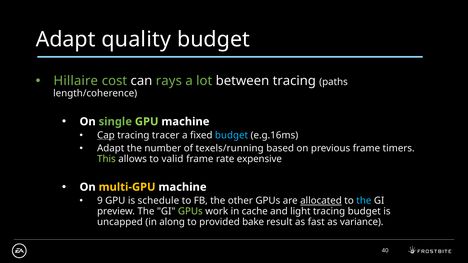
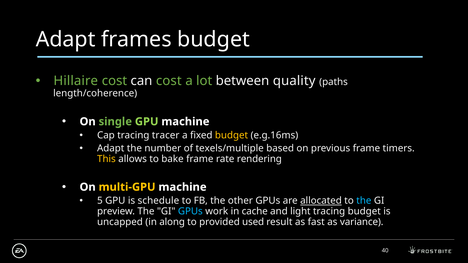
quality: quality -> frames (136, 39)
can rays: rays -> cost (169, 81)
between tracing: tracing -> quality (294, 81)
Cap underline: present -> none (106, 135)
budget colour: light blue -> yellow (232, 135)
texels/running: texels/running -> texels/multiple (230, 148)
This colour: light green -> yellow (106, 159)
valid: valid -> bake (173, 159)
expensive: expensive -> rendering (259, 159)
9: 9 -> 5 (100, 201)
GPUs colour: light green -> light blue (190, 211)
bake: bake -> used (253, 222)
